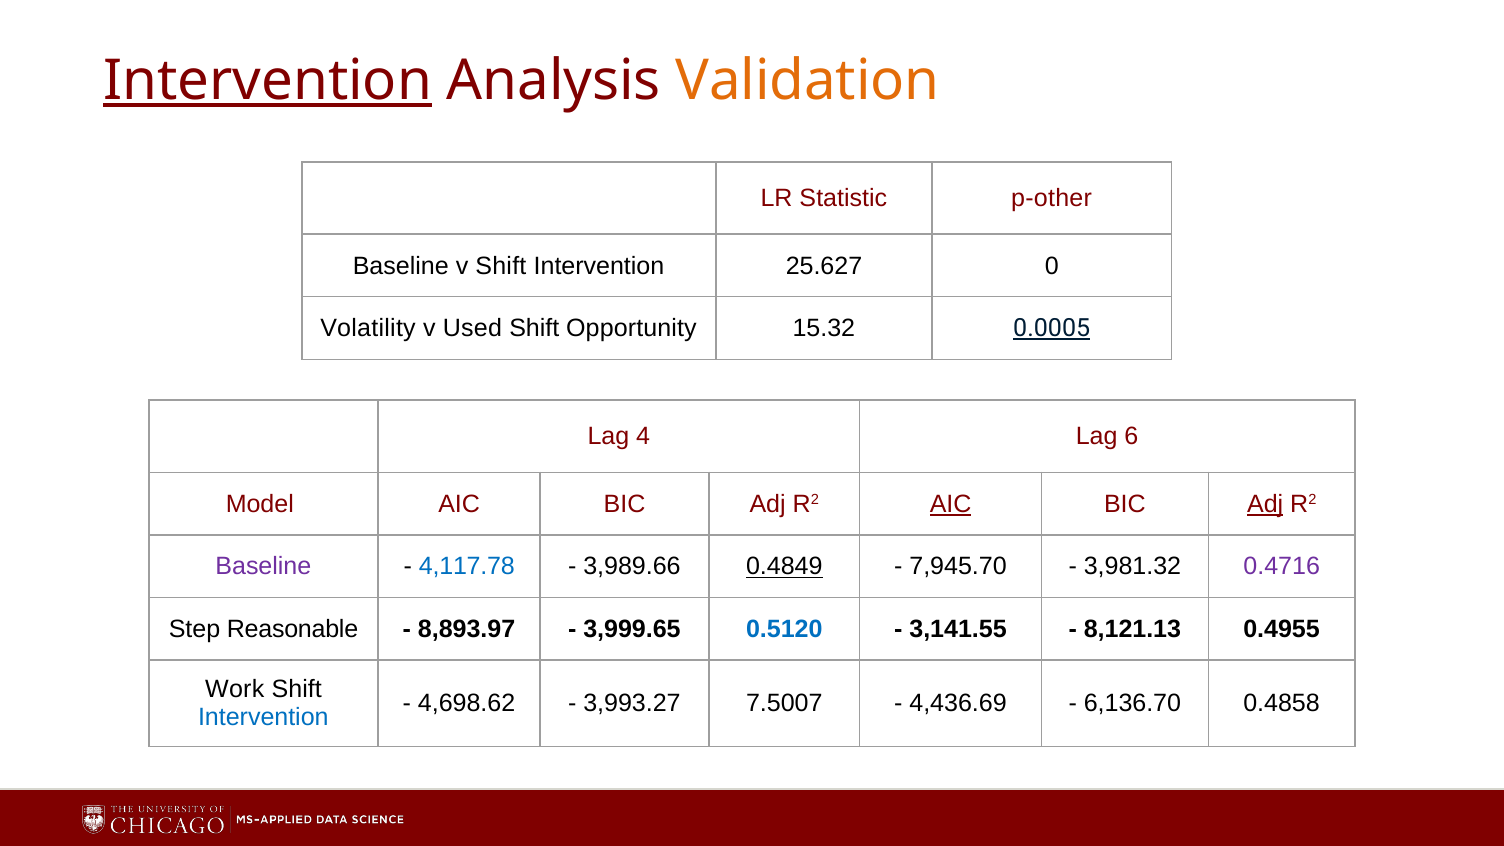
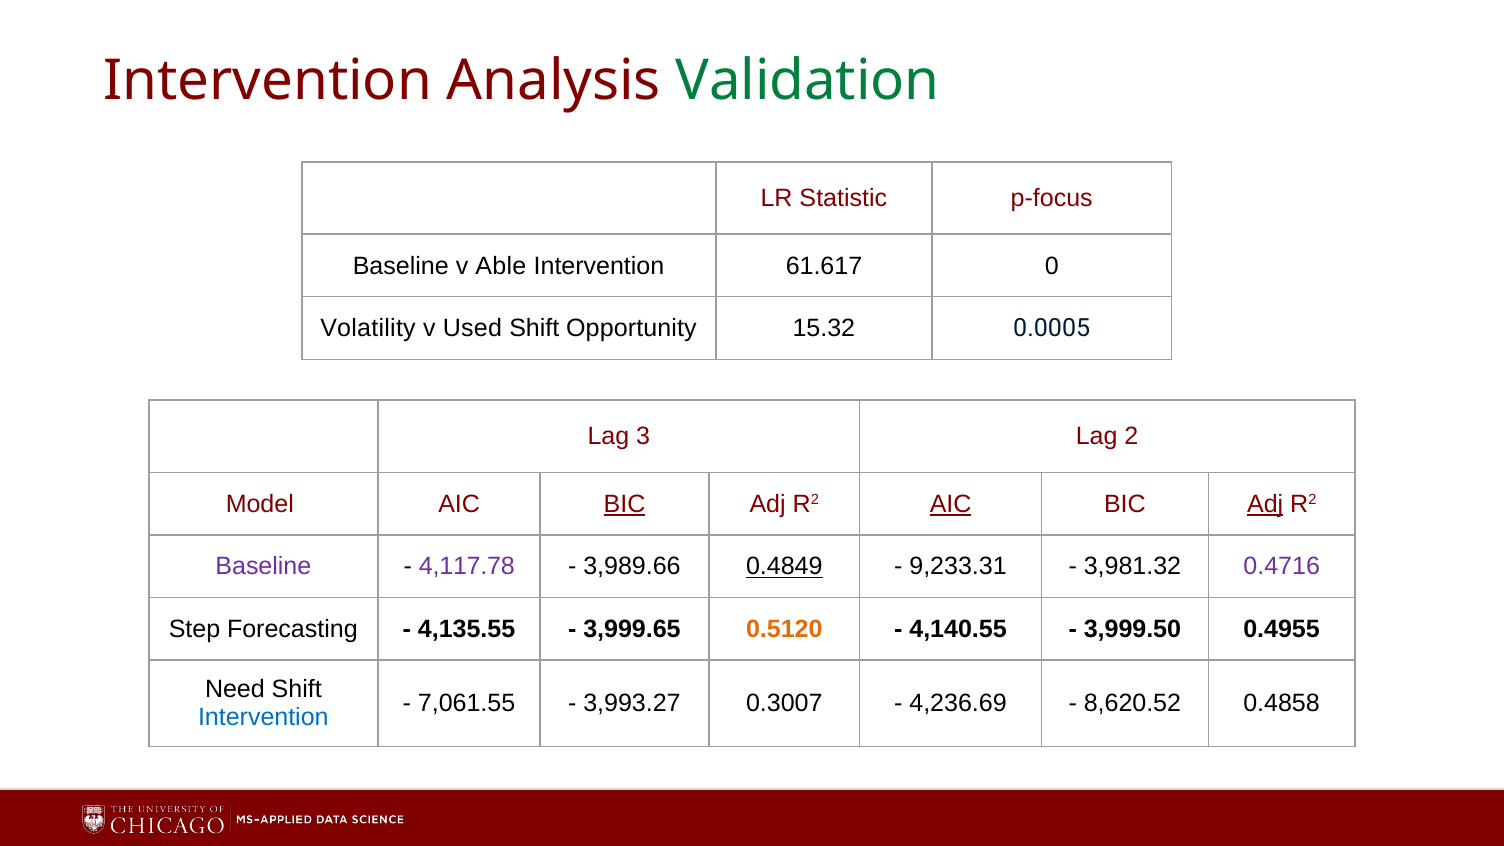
Intervention underline: present -> none (268, 81)
Validation colour: orange -> green (807, 81)
p-other: p-other -> p-focus (1052, 199)
v Shift: Shift -> Able (501, 266)
25.627: 25.627 -> 61.617 (824, 266)
0.0005 underline: present -> none (1052, 328)
4: 4 -> 3 (643, 437)
6: 6 -> 2 (1131, 437)
BIC underline: none -> present (625, 504)
4,117.78 colour: blue -> purple (467, 567)
7,945.70: 7,945.70 -> 9,233.31 (958, 567)
Reasonable: Reasonable -> Forecasting (292, 629)
8,893.97: 8,893.97 -> 4,135.55 (467, 629)
0.5120 colour: blue -> orange (784, 629)
3,141.55: 3,141.55 -> 4,140.55 (958, 629)
8,121.13: 8,121.13 -> 3,999.50 (1132, 629)
Work: Work -> Need (235, 690)
4,698.62: 4,698.62 -> 7,061.55 (467, 704)
7.5007: 7.5007 -> 0.3007 (784, 704)
4,436.69: 4,436.69 -> 4,236.69 (958, 704)
6,136.70: 6,136.70 -> 8,620.52 (1132, 704)
